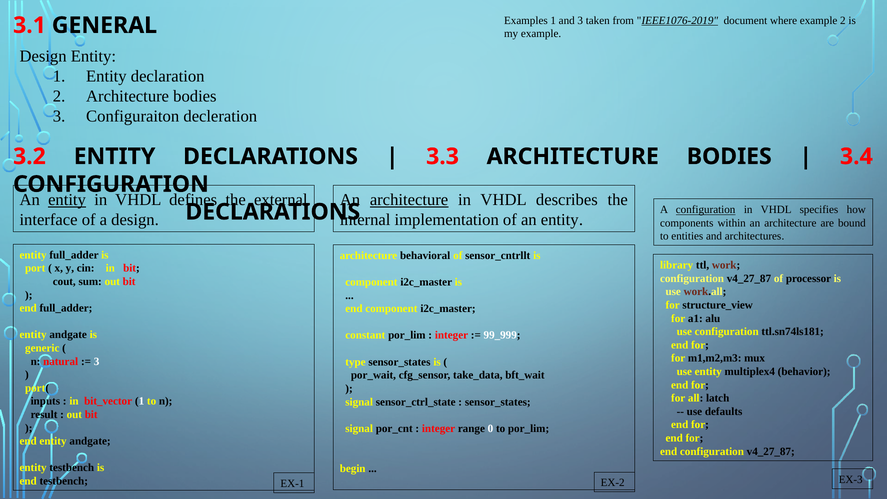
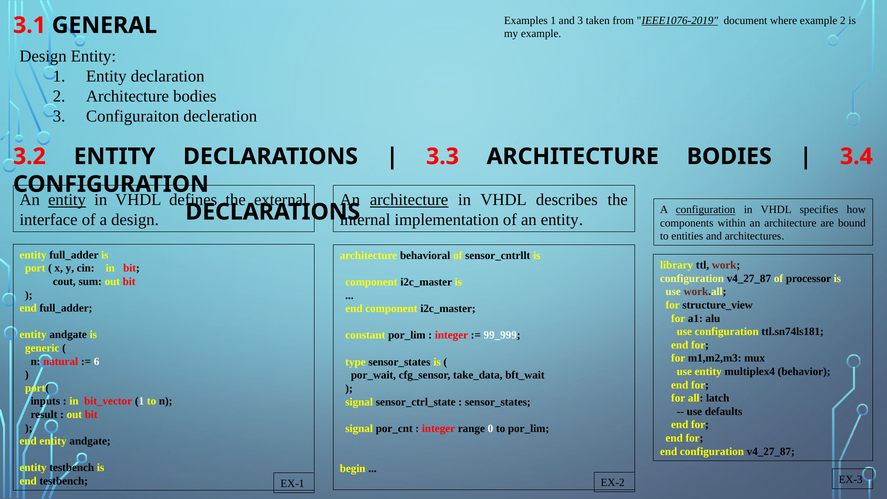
3: 3 -> 6 (97, 361)
